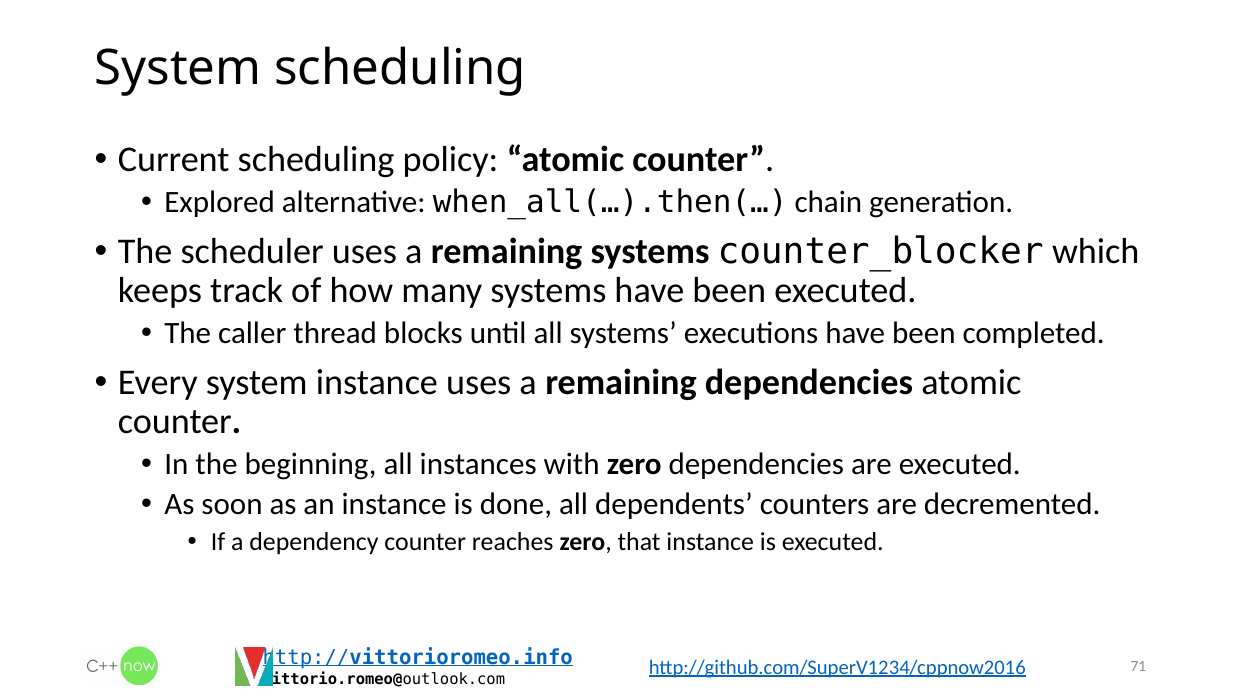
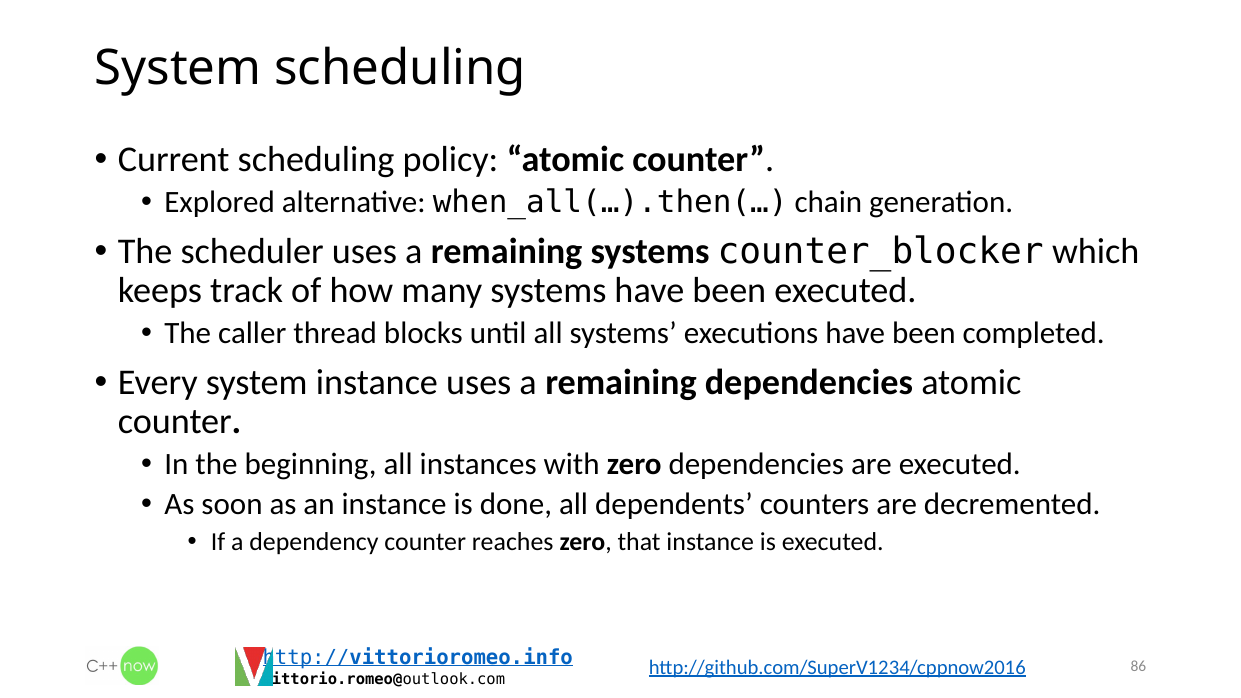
71: 71 -> 86 (1138, 666)
